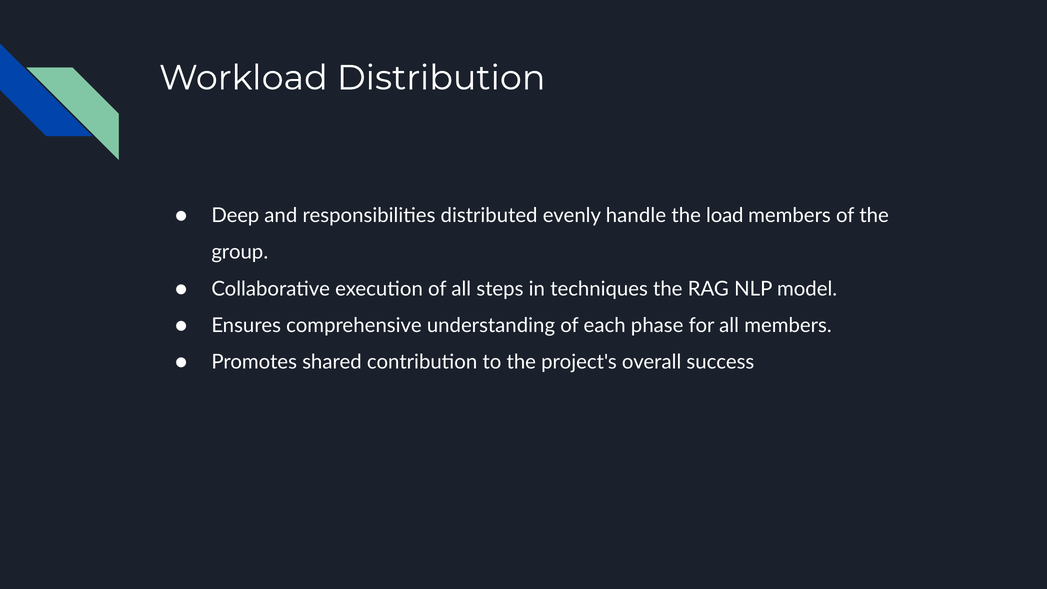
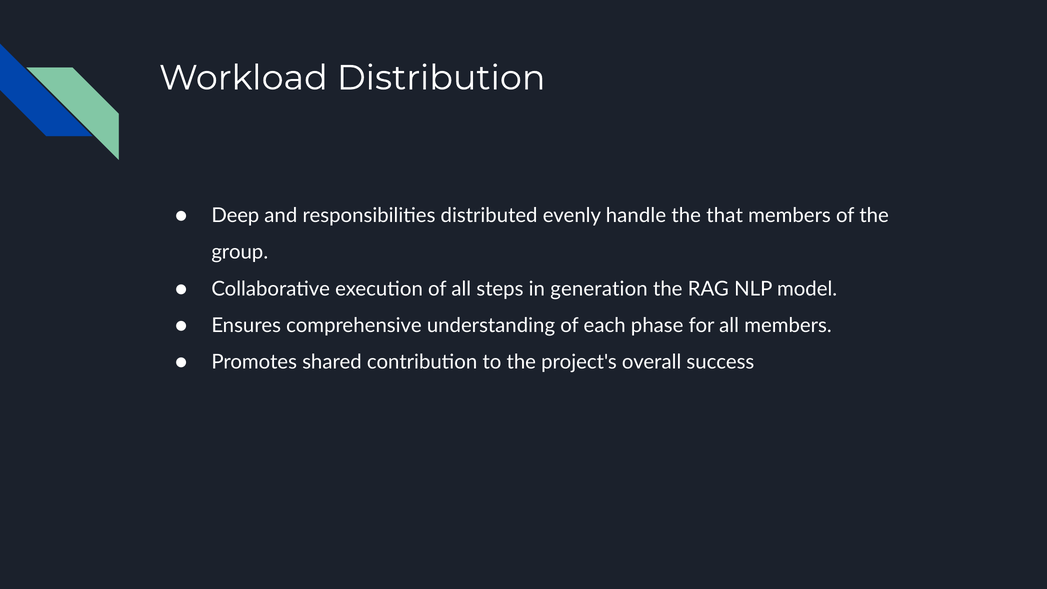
load: load -> that (725, 216)
techniques: techniques -> generation (599, 289)
